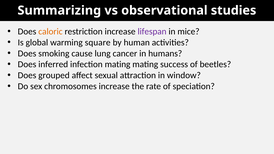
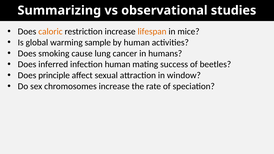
lifespan colour: purple -> orange (152, 32)
square: square -> sample (98, 42)
infection mating: mating -> human (118, 64)
grouped: grouped -> principle (54, 75)
